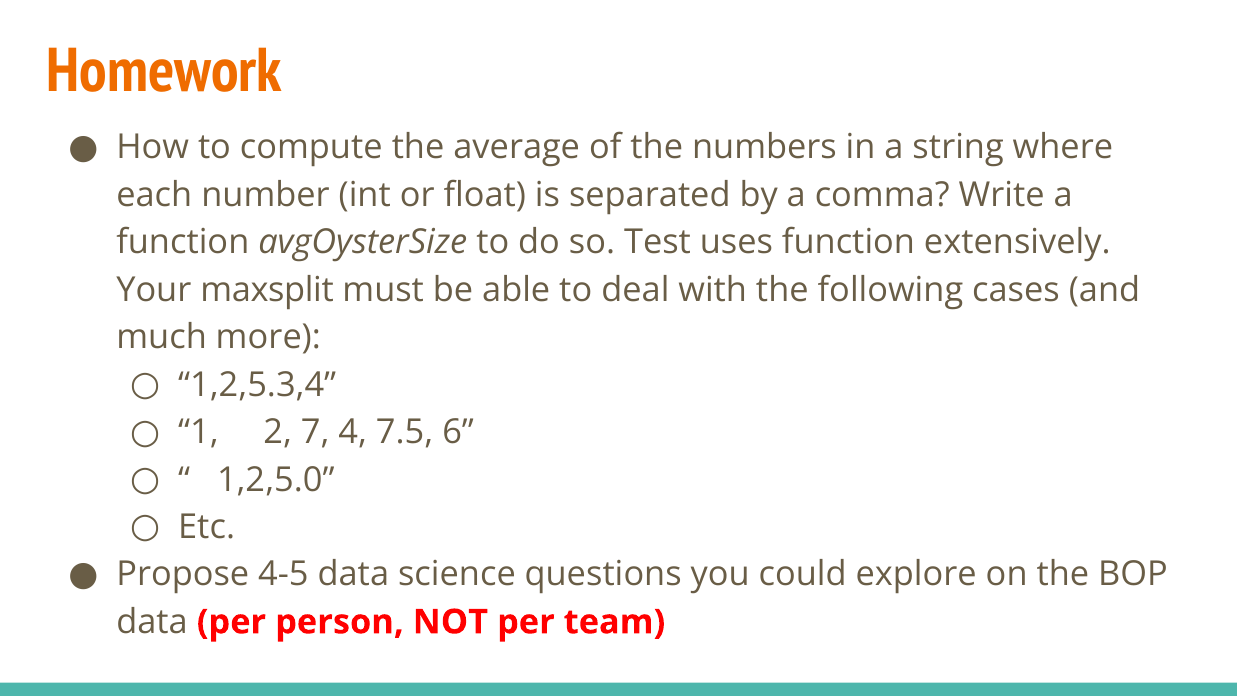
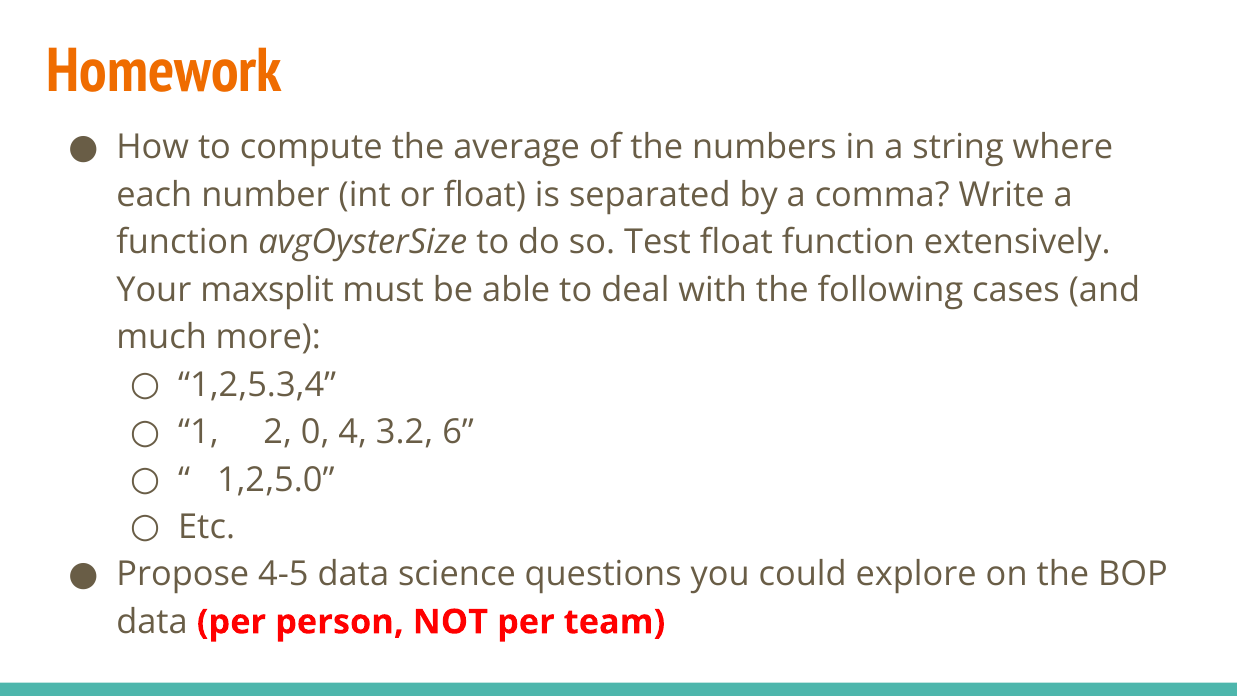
Test uses: uses -> float (736, 242)
7: 7 -> 0 (315, 432)
7.5: 7.5 -> 3.2 (405, 432)
